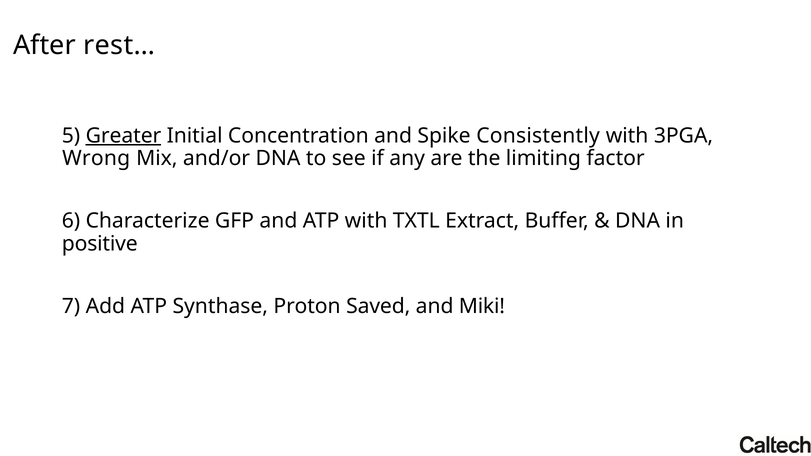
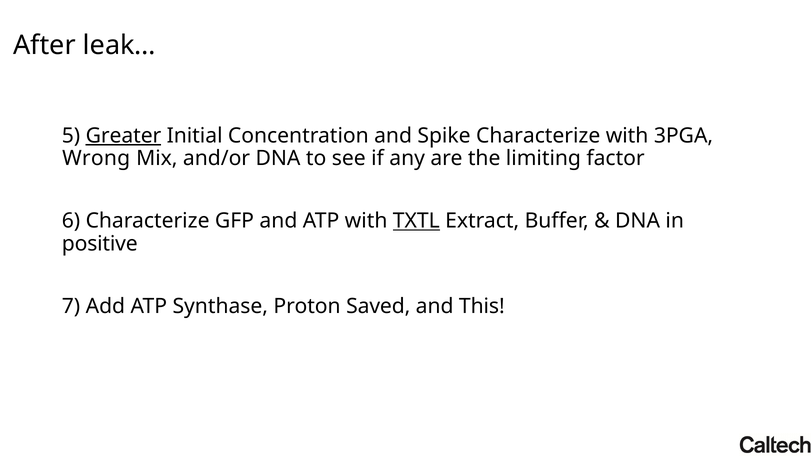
rest…: rest… -> leak… (119, 45)
Spike Consistently: Consistently -> Characterize (538, 136)
TXTL underline: none -> present (416, 221)
Miki: Miki -> This (482, 306)
